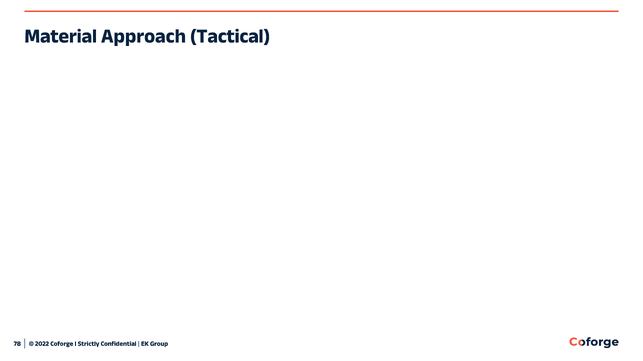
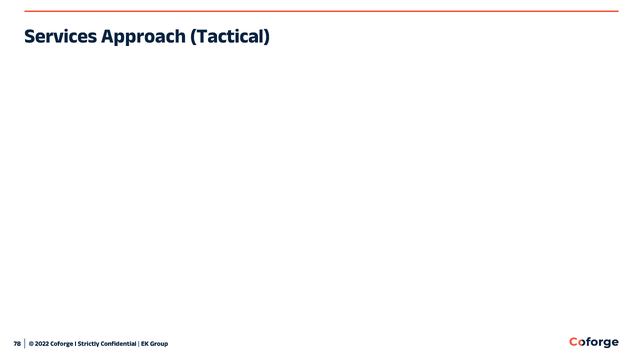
Material: Material -> Services (61, 36)
